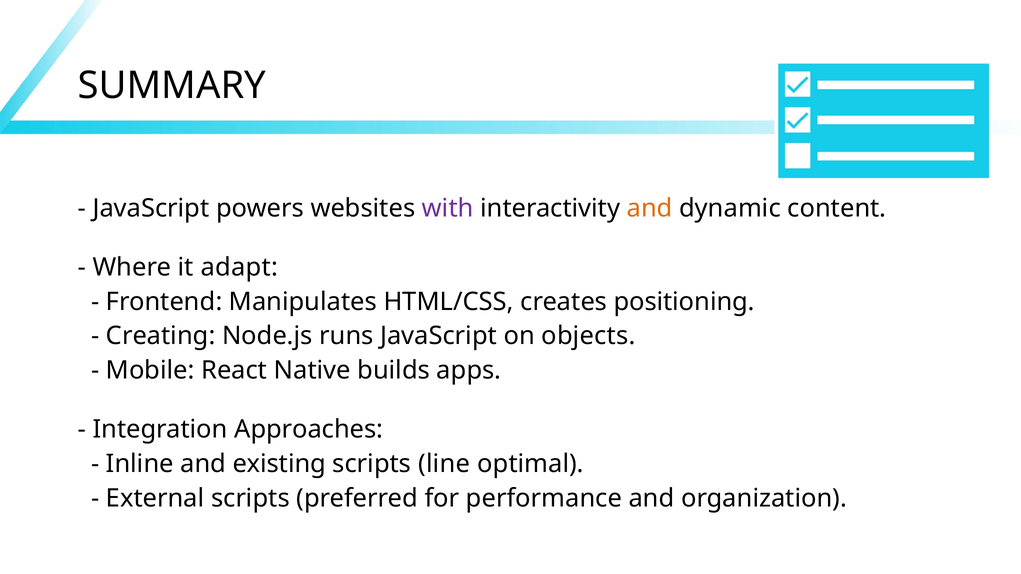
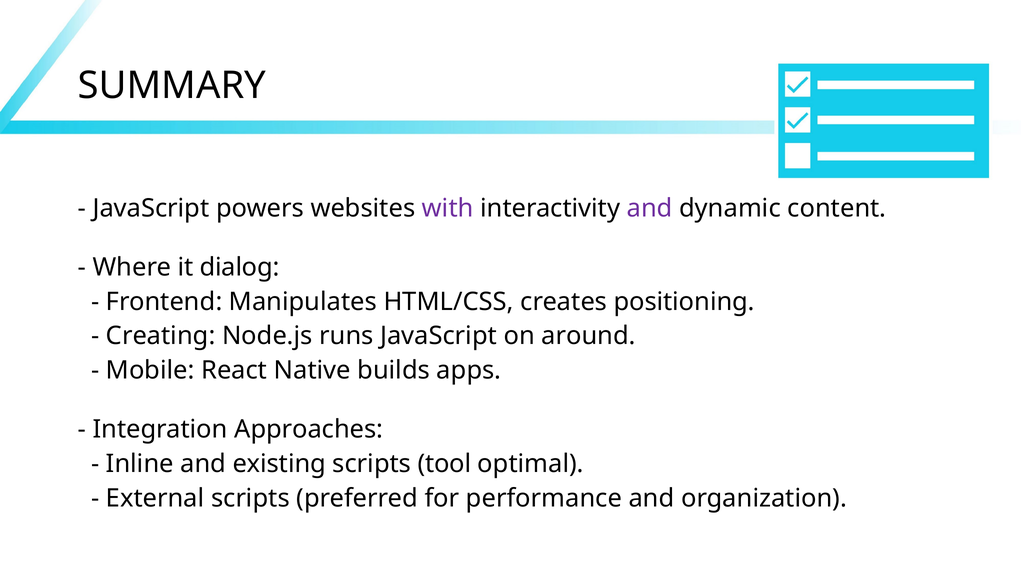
and colour: orange -> purple (650, 208)
adapt: adapt -> dialog (240, 267)
objects: objects -> around (589, 336)
line: line -> tool (444, 464)
